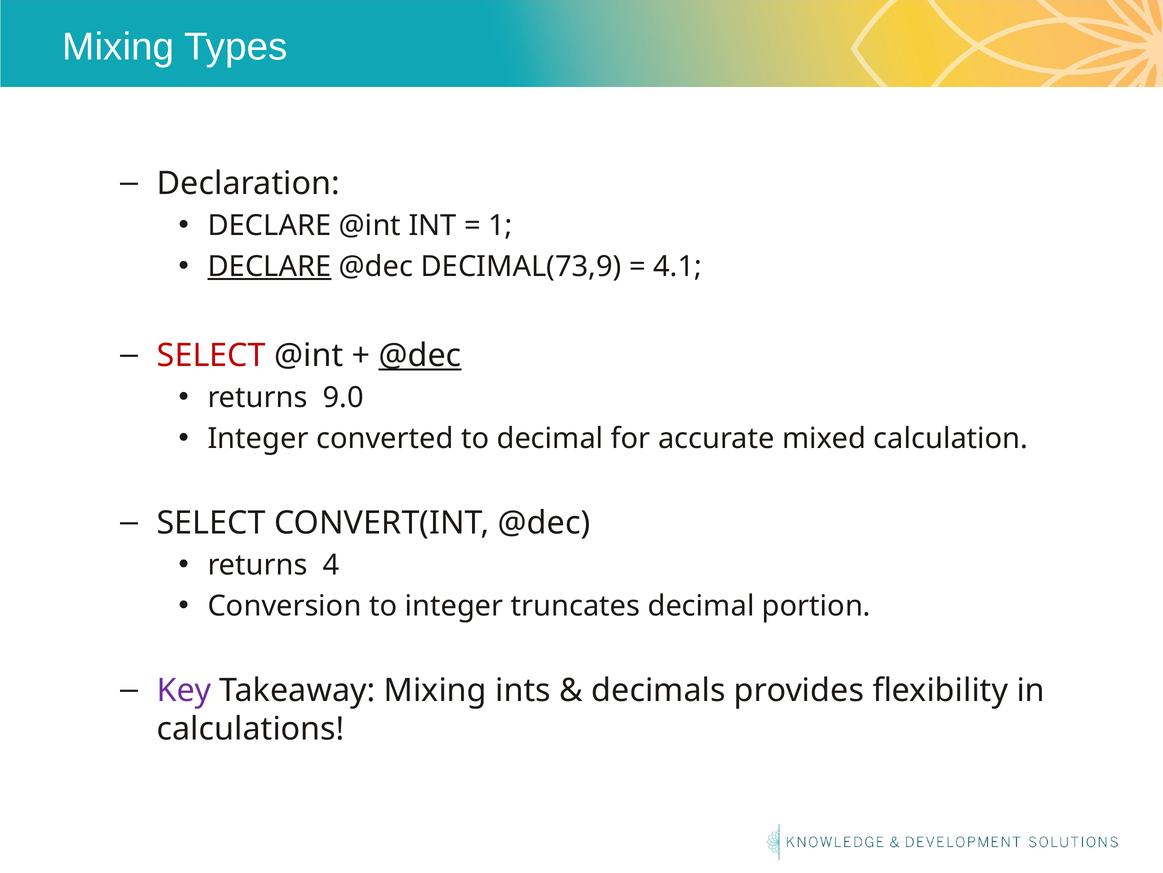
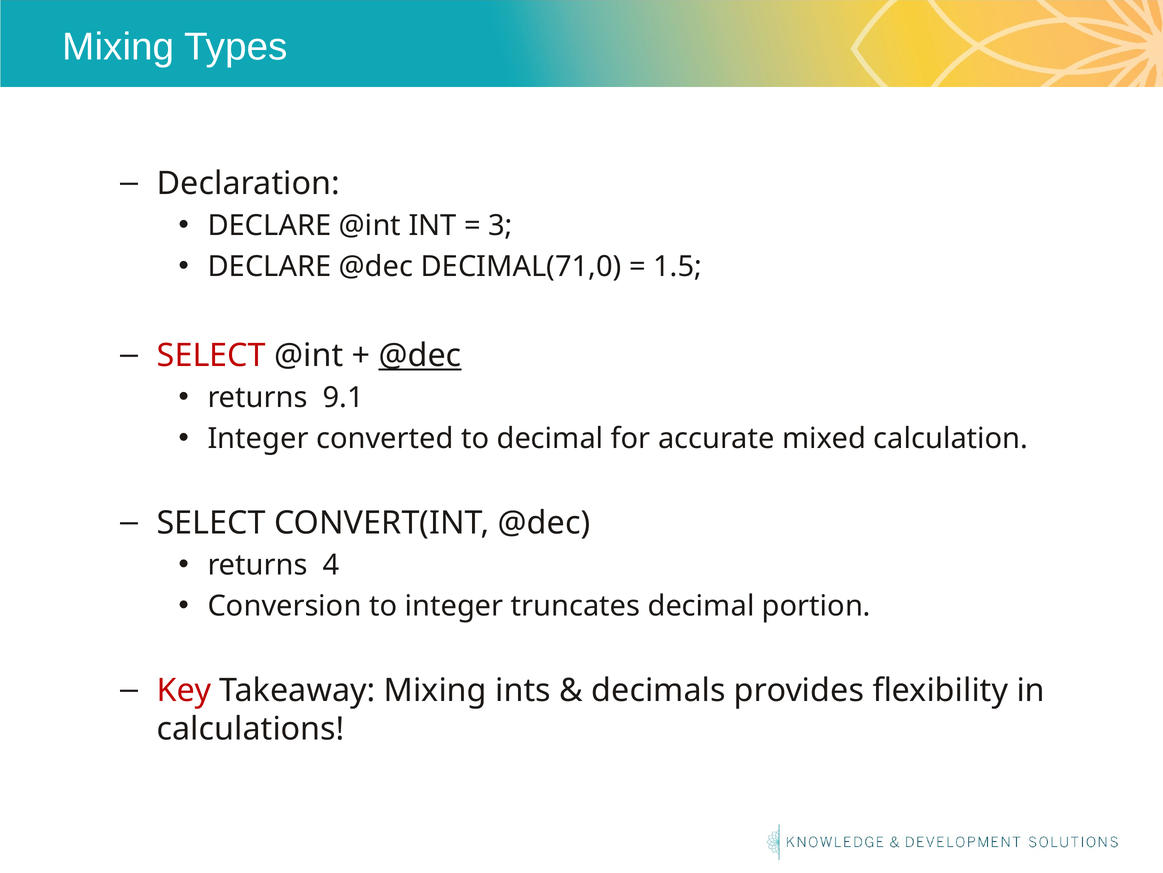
1: 1 -> 3 (501, 226)
DECLARE underline: present -> none (270, 266)
DECIMAL(73,9: DECIMAL(73,9 -> DECIMAL(71,0 (521, 266)
4.1: 4.1 -> 1.5 (678, 266)
9.0: 9.0 -> 9.1 (343, 398)
Key colour: purple -> red (184, 690)
